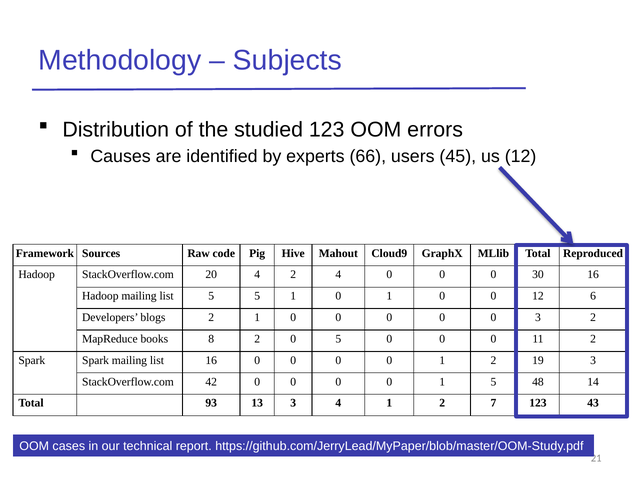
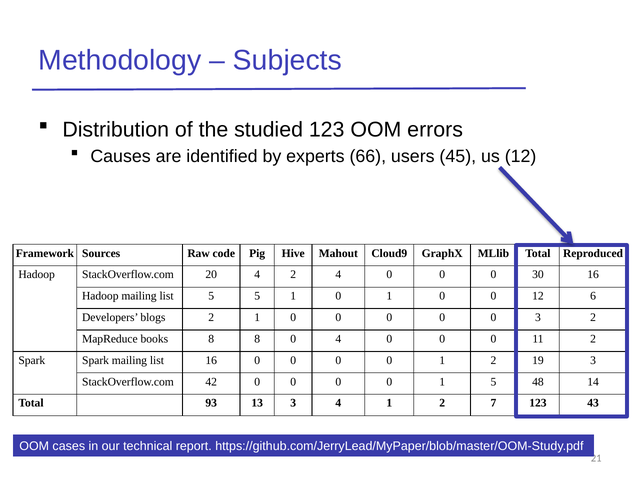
8 2: 2 -> 8 (257, 339)
0 5: 5 -> 4 (338, 339)
